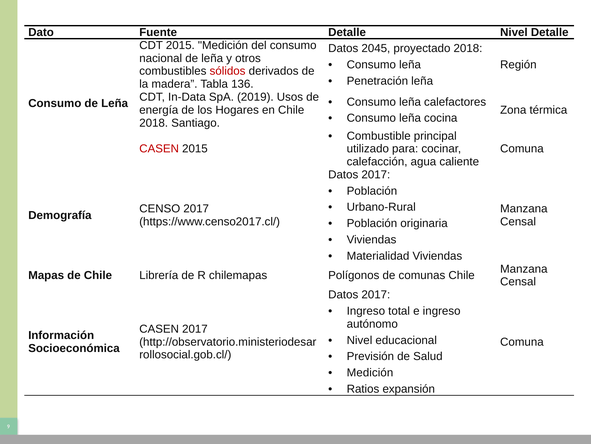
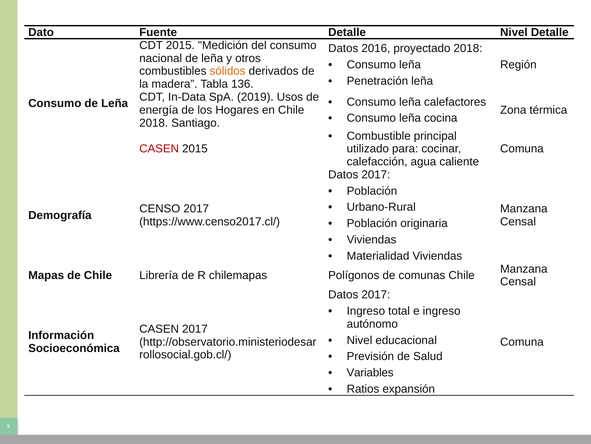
2045: 2045 -> 2016 (376, 48)
sólidos colour: red -> orange (228, 71)
Medición: Medición -> Variables (370, 372)
